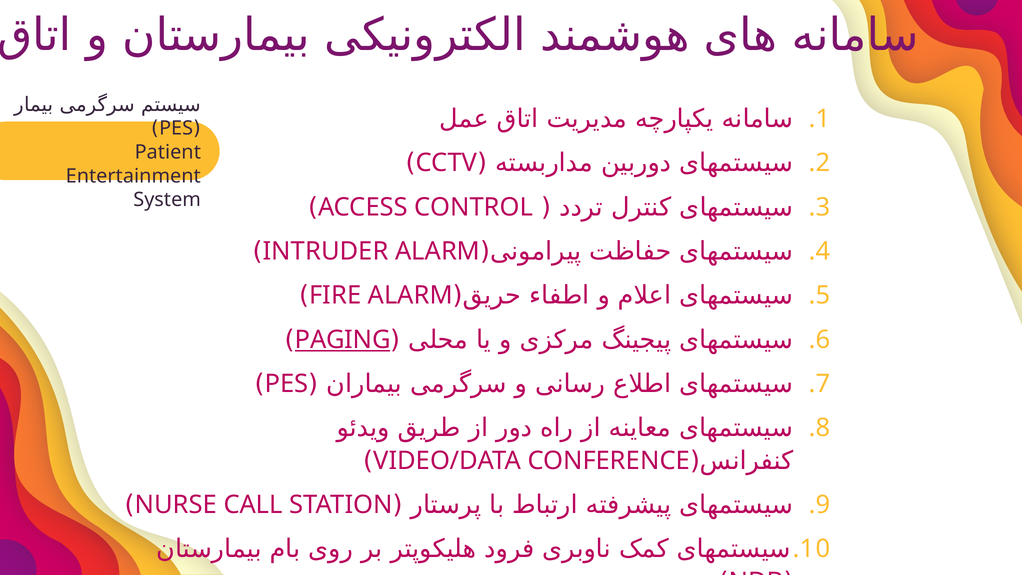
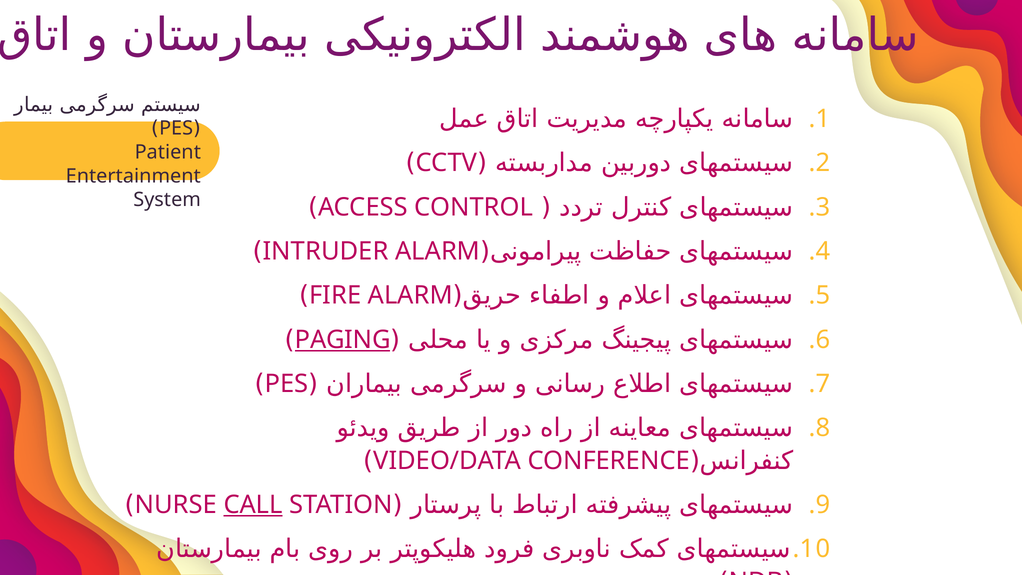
CALL underline: none -> present (253, 505)
